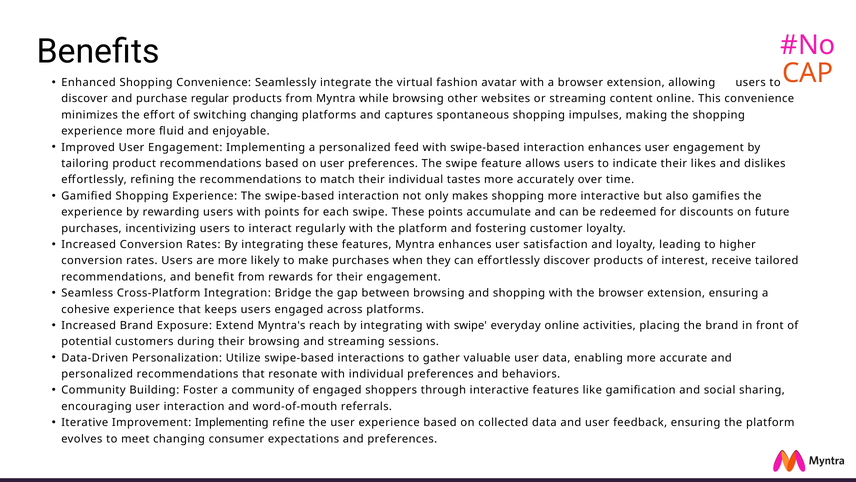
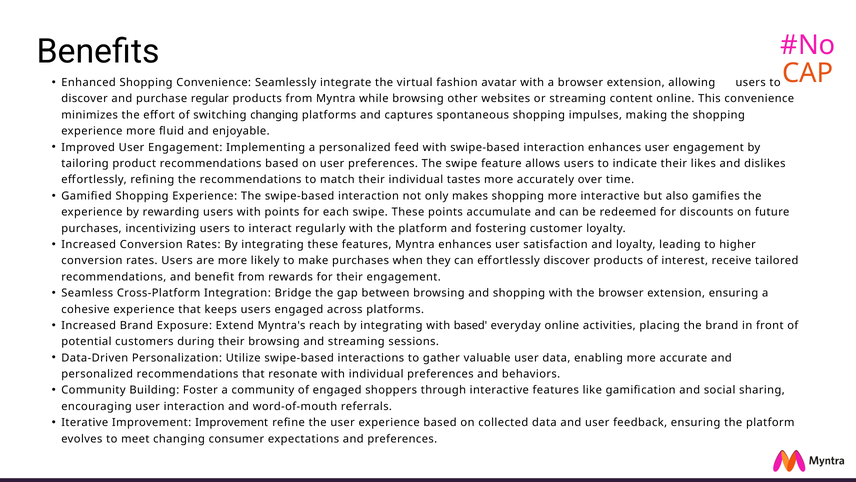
with swipe: swipe -> based (470, 325)
Improvement Implementing: Implementing -> Improvement (232, 422)
